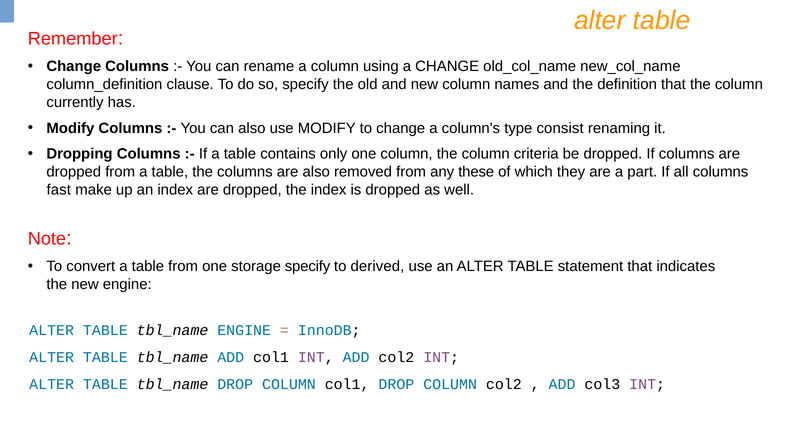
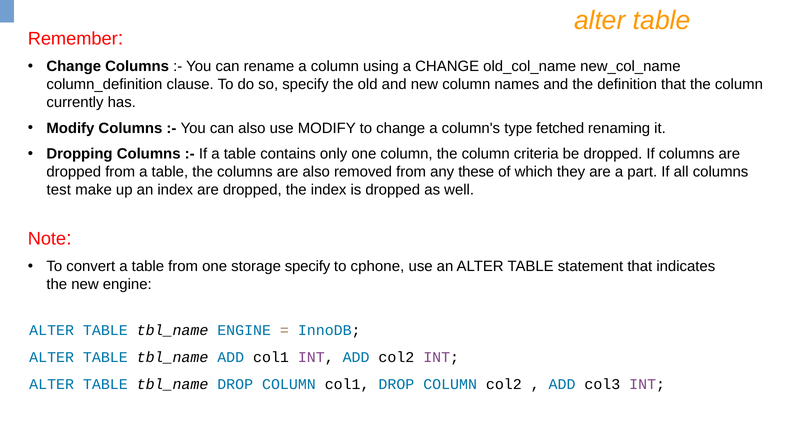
consist: consist -> fetched (560, 128)
fast: fast -> test (59, 190)
derived: derived -> cphone (377, 266)
